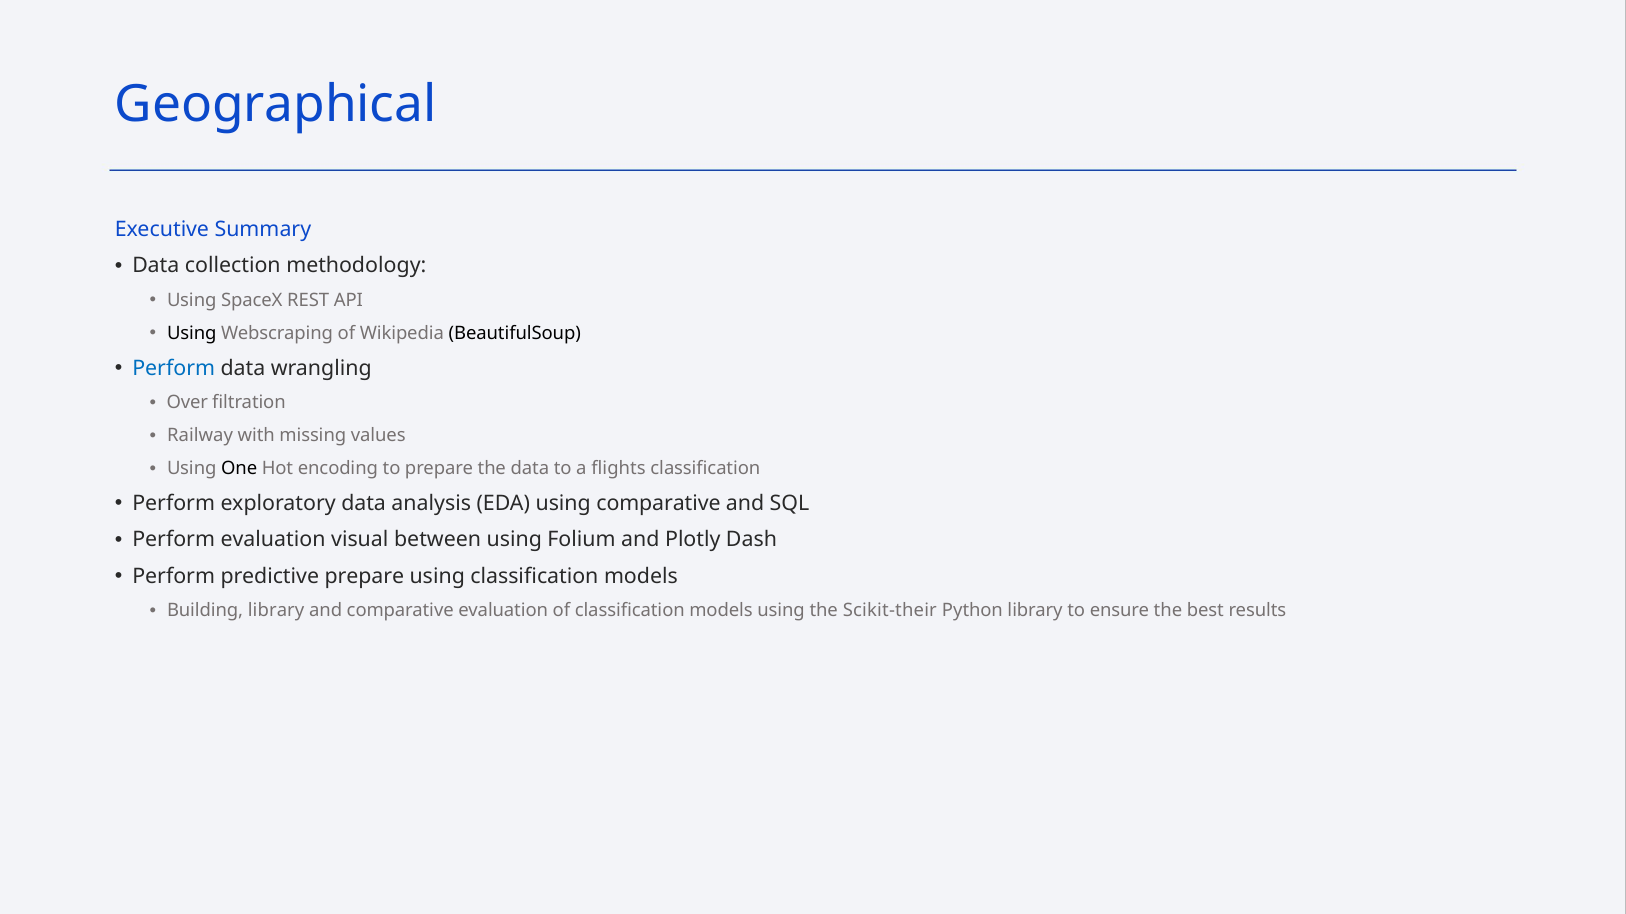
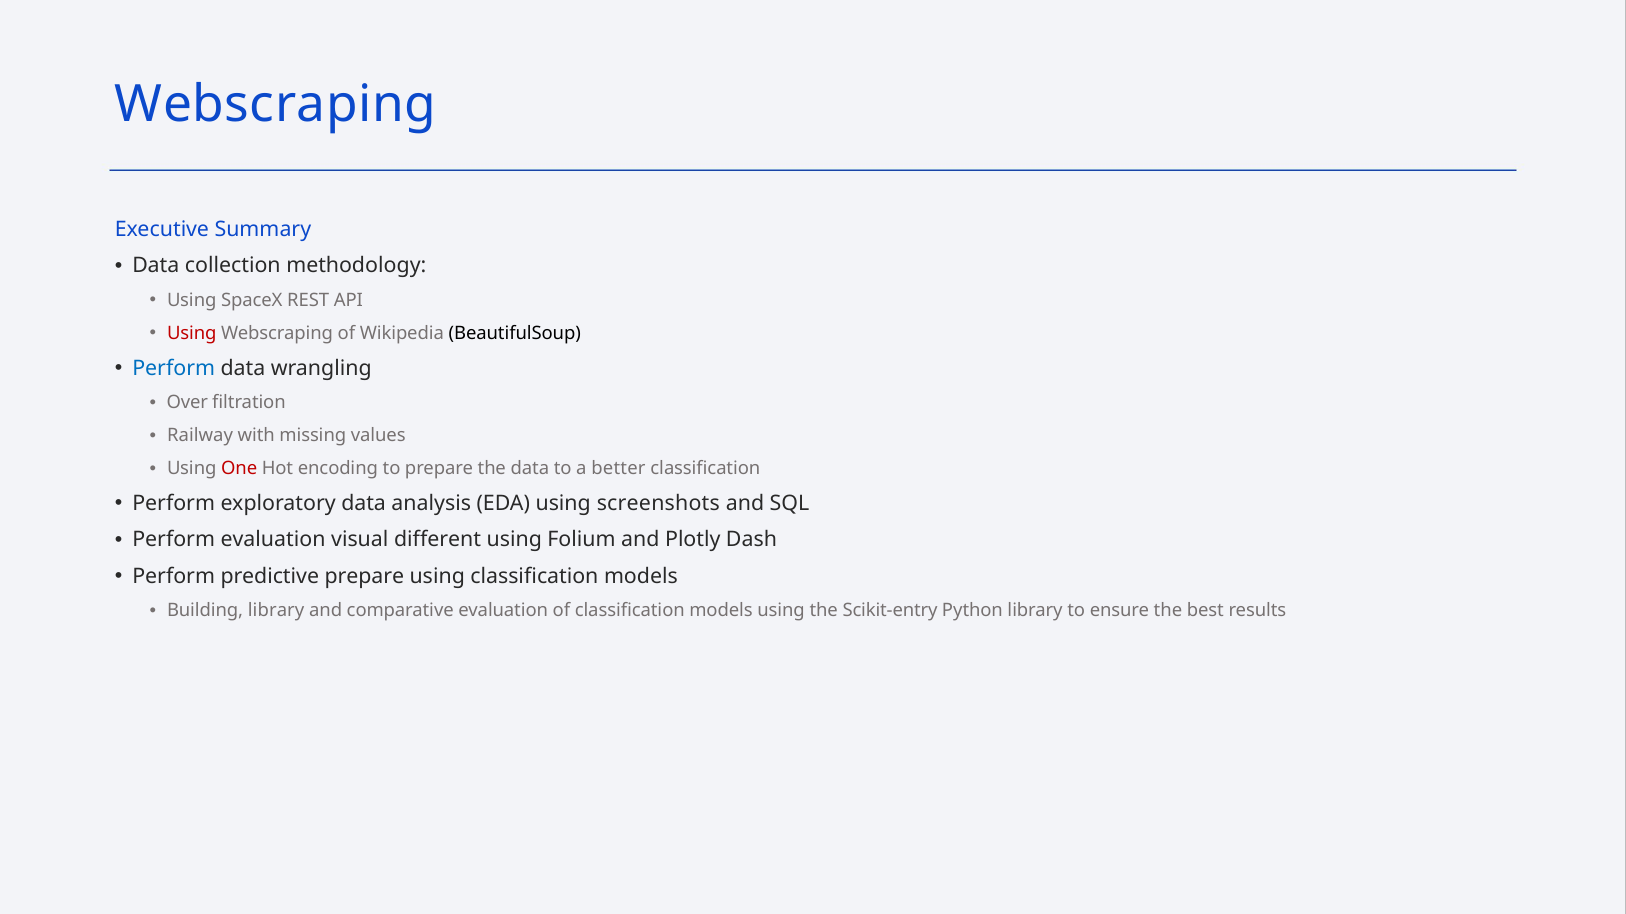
Geographical: Geographical -> Webscraping (275, 105)
Using colour: black -> red (192, 333)
One colour: black -> red (239, 469)
flights: flights -> better (618, 469)
using comparative: comparative -> screenshots (658, 504)
between: between -> different (438, 540)
Scikit-their: Scikit-their -> Scikit-entry (890, 611)
